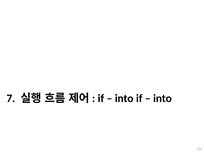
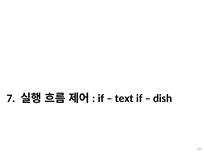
into: into -> text (124, 98)
into: into -> dish (163, 98)
